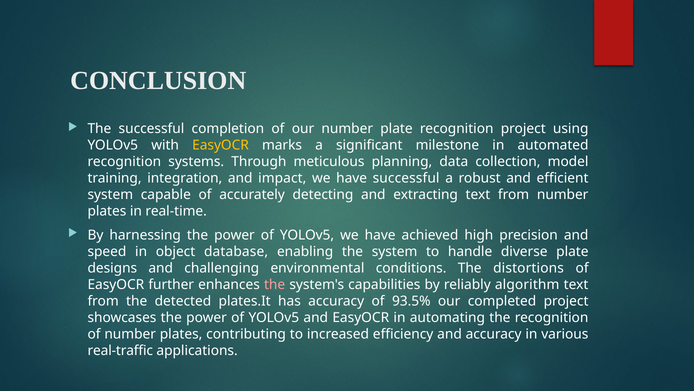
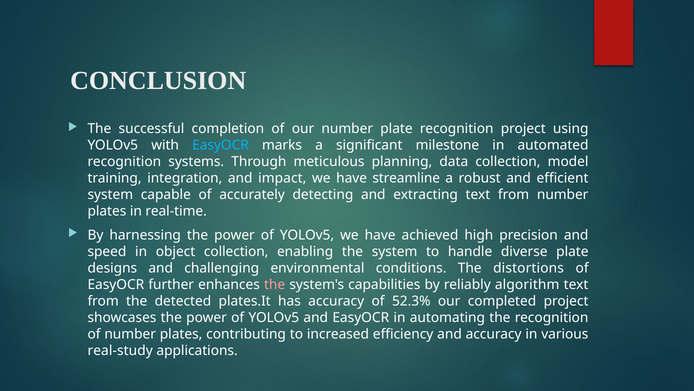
EasyOCR colour: yellow -> light blue (221, 145)
have successful: successful -> streamline (406, 178)
object database: database -> collection (236, 251)
93.5%: 93.5% -> 52.3% (411, 301)
real-traffic: real-traffic -> real-study (120, 350)
